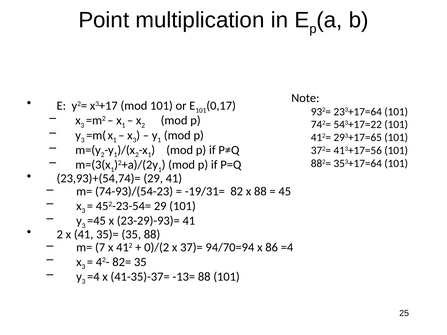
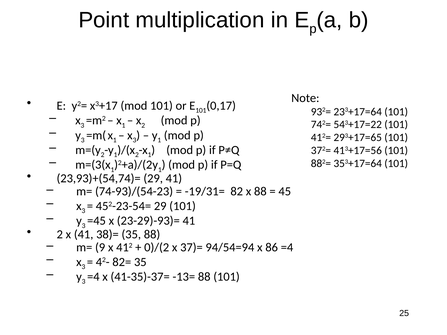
35)=: 35)= -> 38)= (107, 234)
7: 7 -> 9 (100, 248)
94/70=94: 94/70=94 -> 94/54=94 (230, 248)
